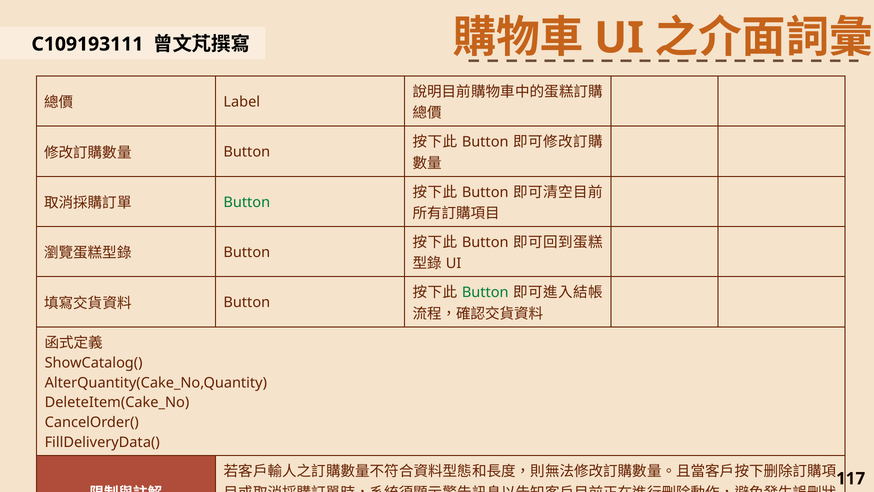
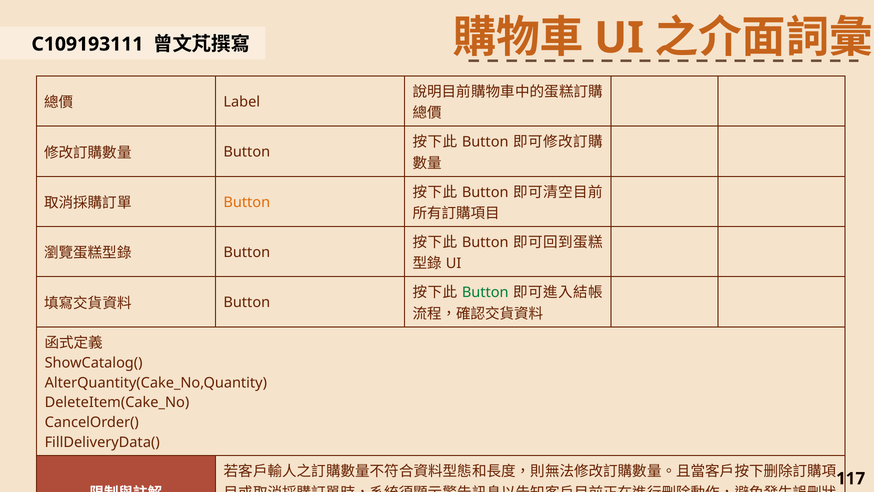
Button colour: green -> orange (247, 202)
